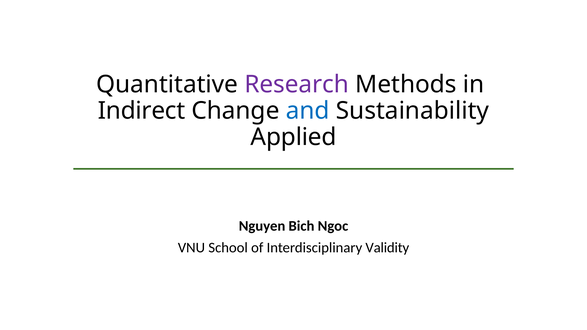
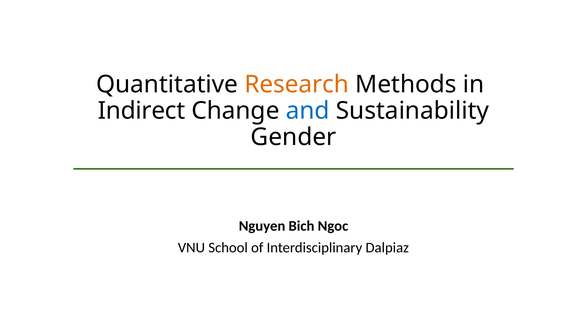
Research colour: purple -> orange (297, 84)
Applied: Applied -> Gender (293, 137)
Validity: Validity -> Dalpiaz (387, 248)
